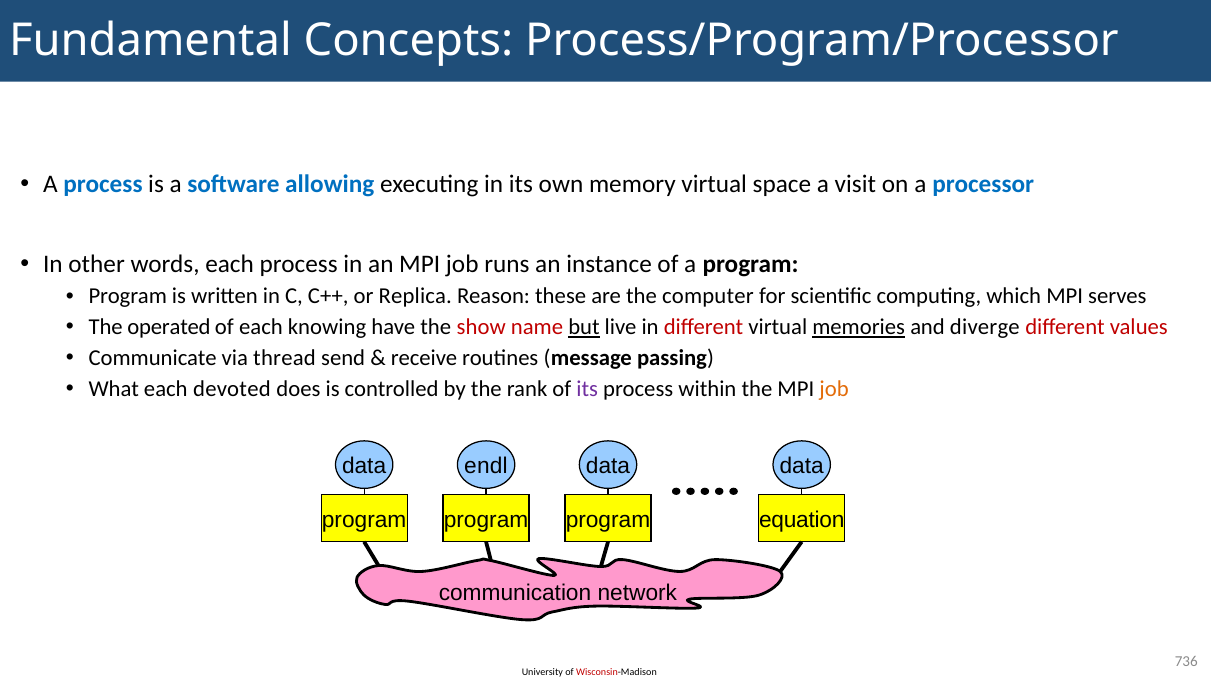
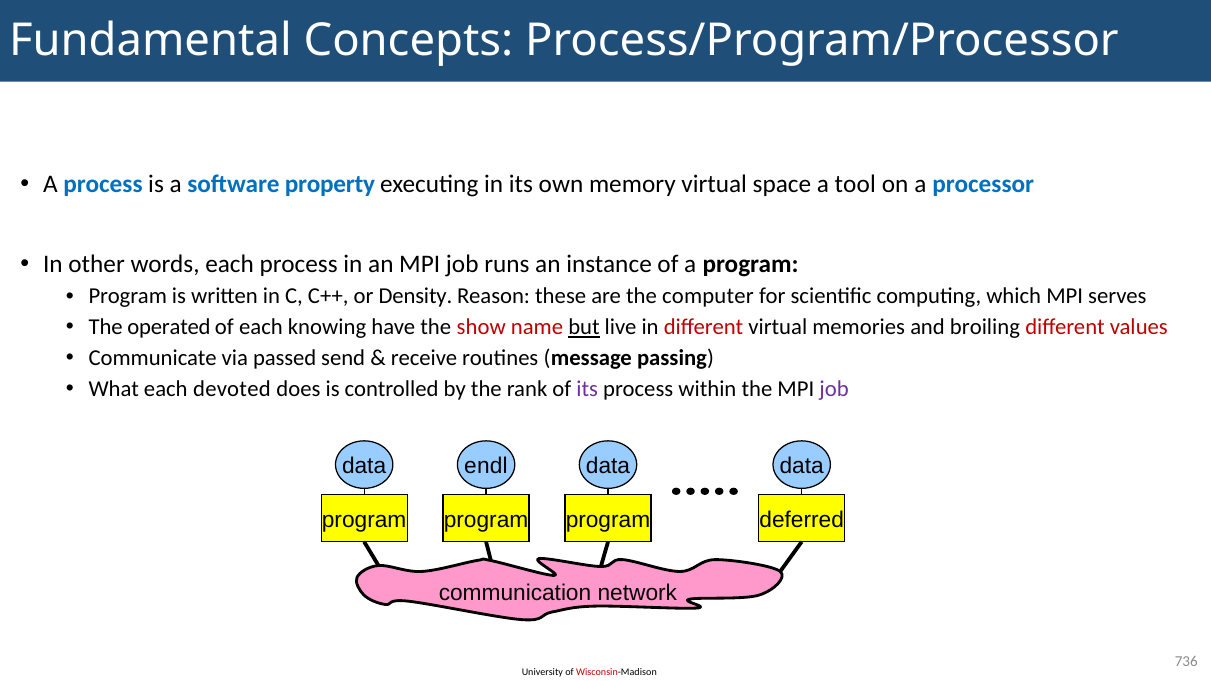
allowing: allowing -> property (330, 185)
visit: visit -> tool (855, 185)
Replica: Replica -> Density (415, 296)
memories underline: present -> none (859, 327)
diverge: diverge -> broiling (985, 327)
thread: thread -> passed (285, 358)
job colour: orange -> purple (834, 389)
equation: equation -> deferred (802, 520)
